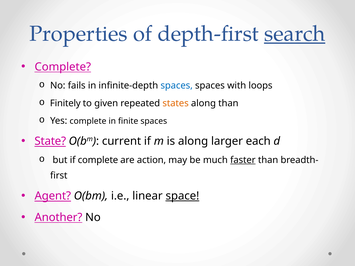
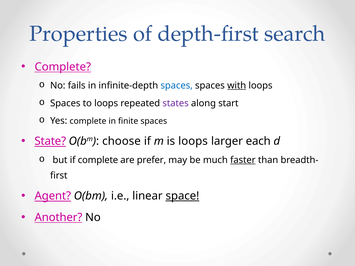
search underline: present -> none (295, 34)
with underline: none -> present (237, 86)
Finitely: Finitely -> Spaces (65, 103)
to given: given -> loops (106, 103)
states colour: orange -> purple (176, 103)
along than: than -> start (228, 103)
current: current -> choose (121, 141)
is along: along -> loops (193, 141)
action: action -> prefer (151, 160)
